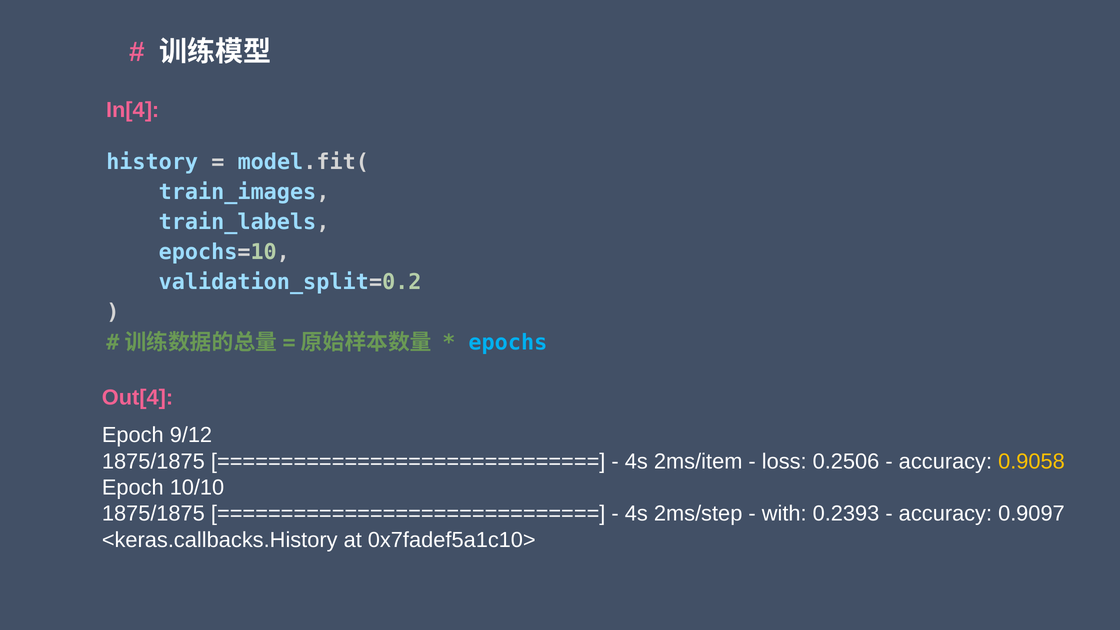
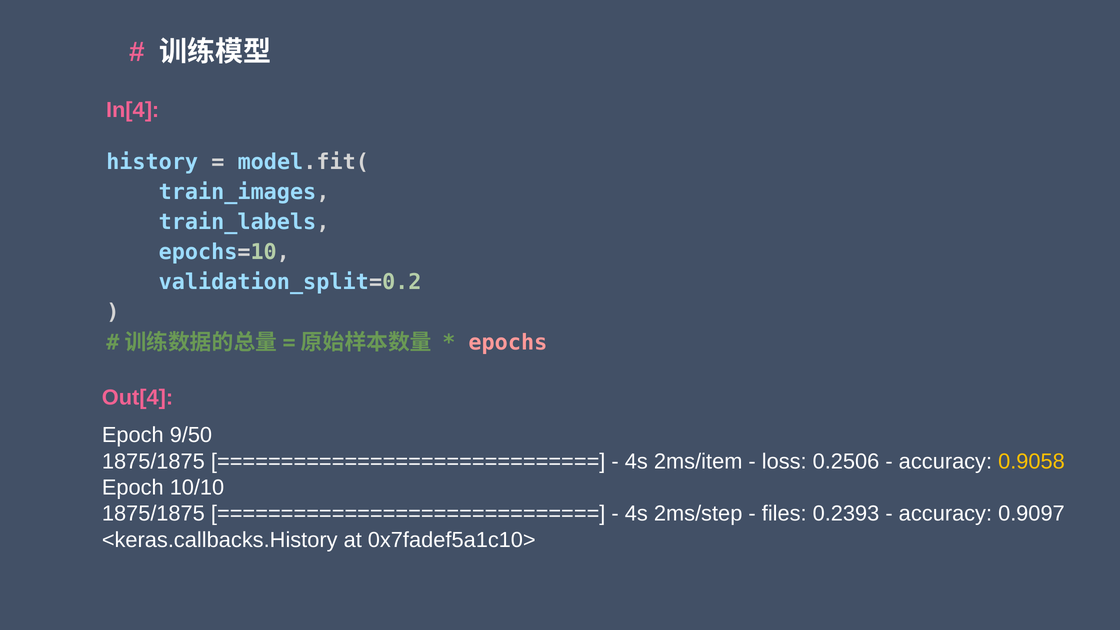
epochs colour: light blue -> pink (508, 342)
9/12: 9/12 -> 9/50 (191, 435)
with: with -> files (784, 514)
